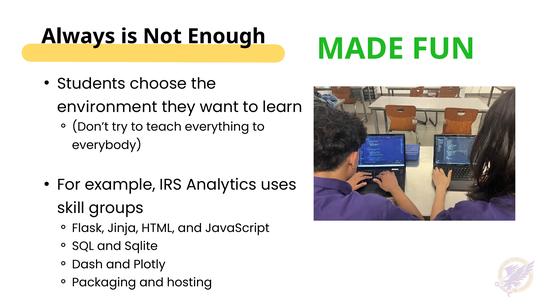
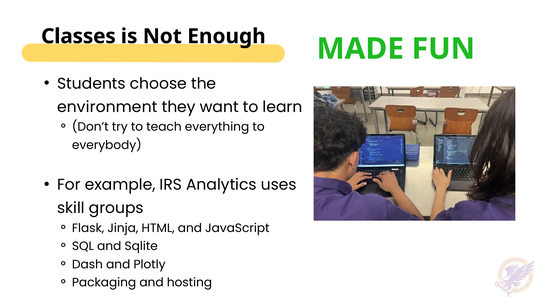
Always: Always -> Classes (78, 36)
